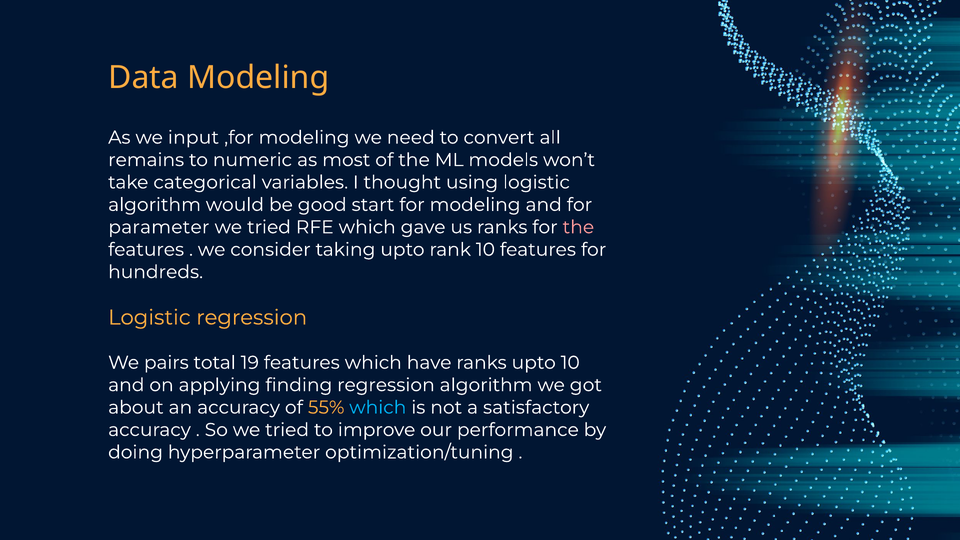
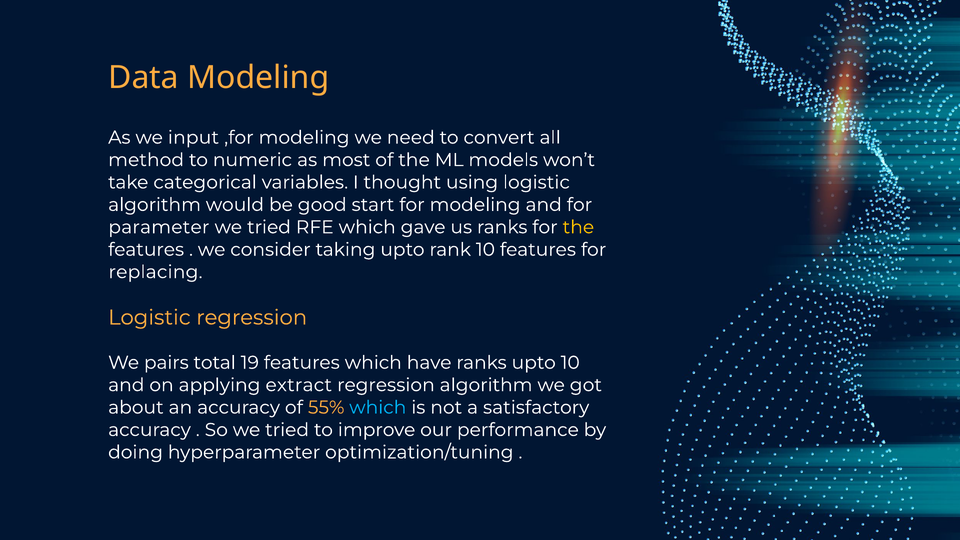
remains: remains -> method (146, 160)
the colour: pink -> yellow (578, 227)
hundreds: hundreds -> replacing (155, 272)
finding: finding -> extract (299, 385)
